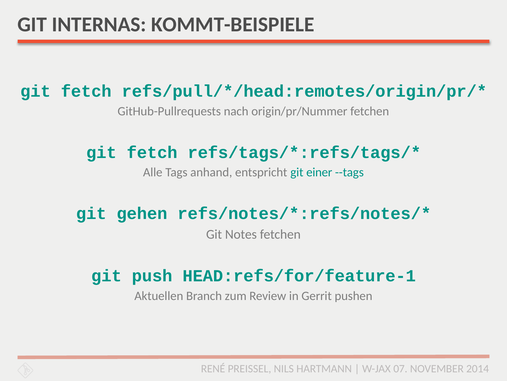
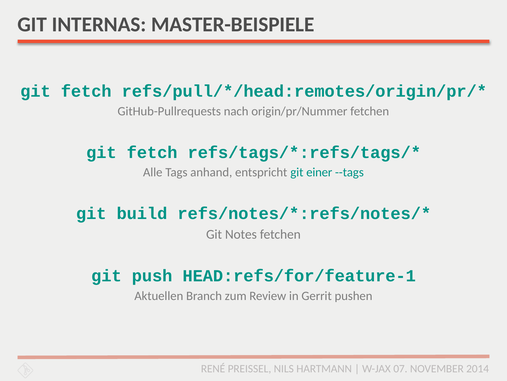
KOMMT-BEISPIELE: KOMMT-BEISPIELE -> MASTER-BEISPIELE (233, 24)
gehen: gehen -> build (142, 213)
